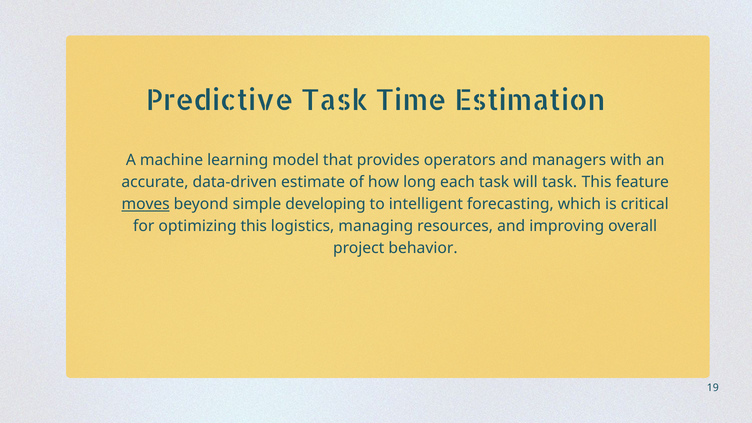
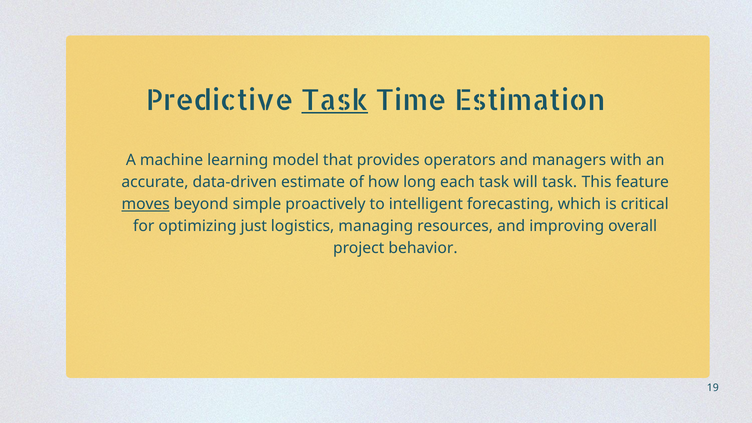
Task underline: none -> present (335, 101)
developing: developing -> proactively (325, 204)
optimizing this: this -> just (254, 226)
